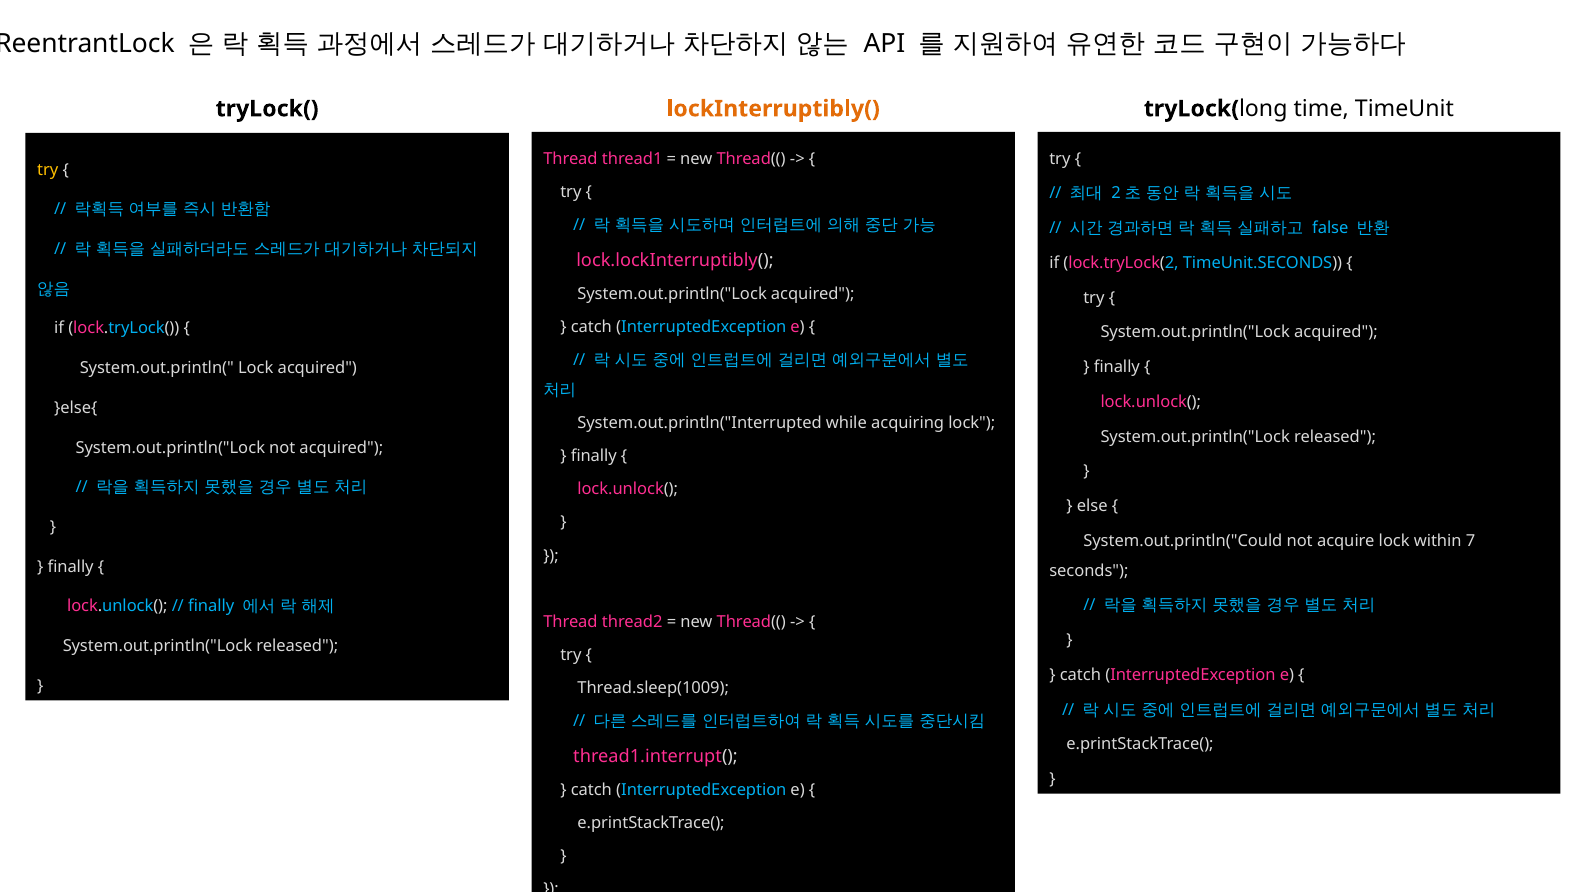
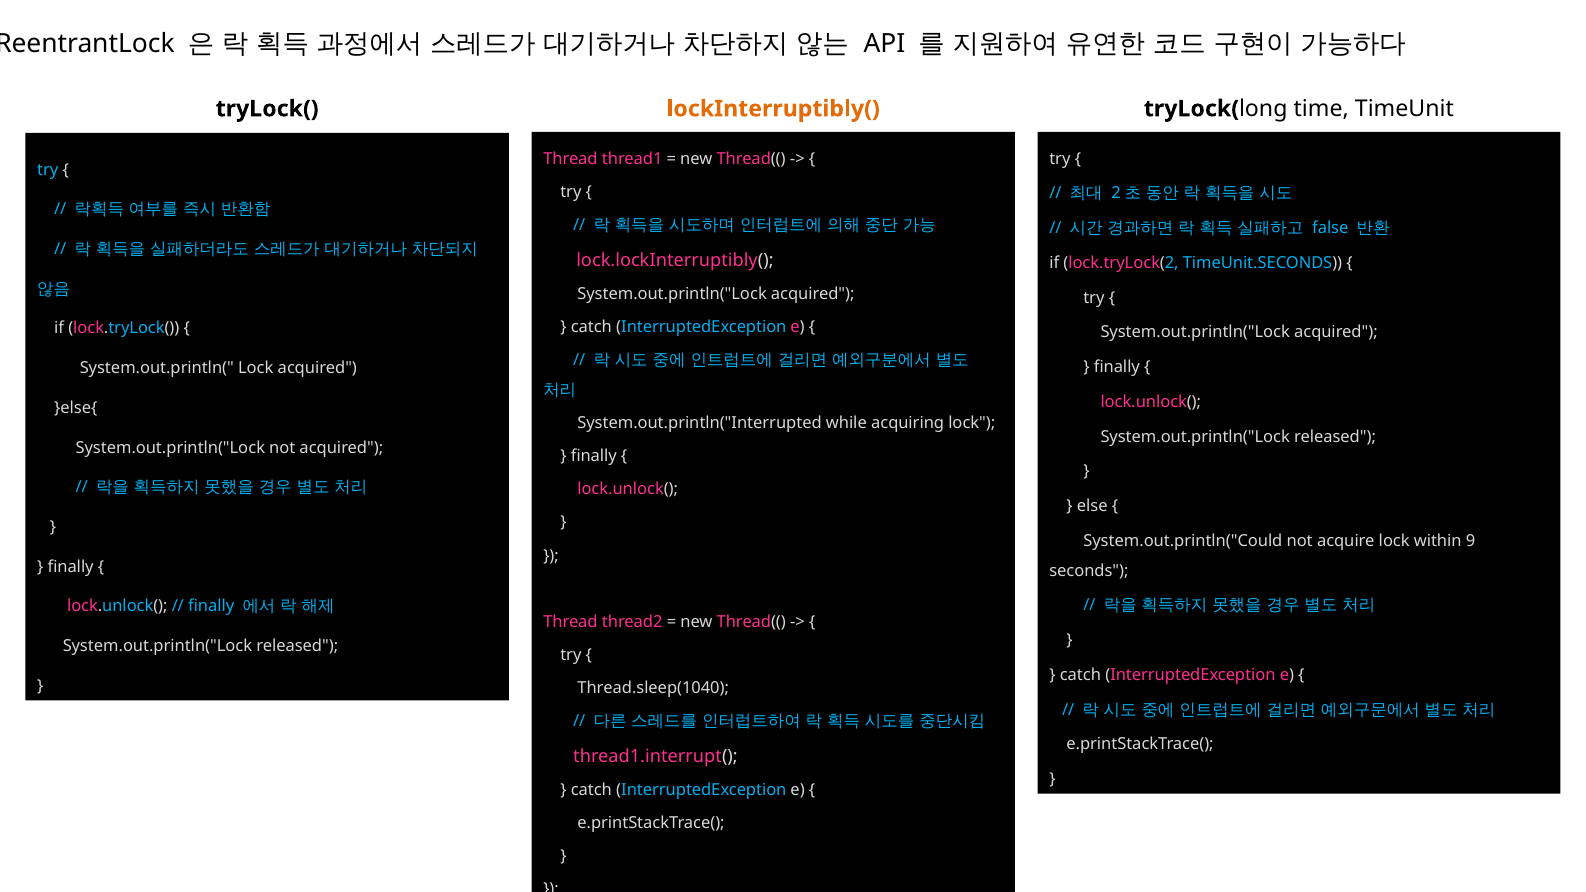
try colour: yellow -> light blue (48, 170)
7: 7 -> 9 (1471, 541)
Thread.sleep(1009: Thread.sleep(1009 -> Thread.sleep(1040 (653, 688)
